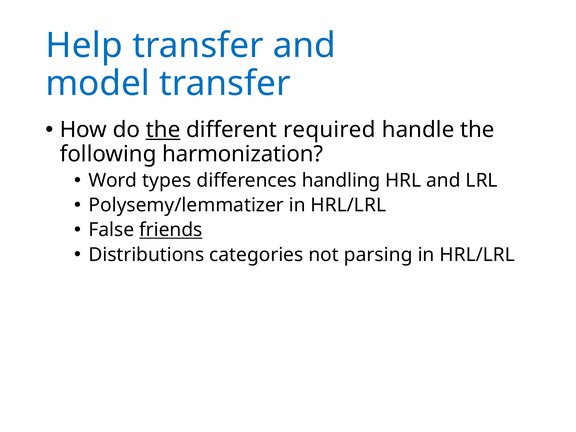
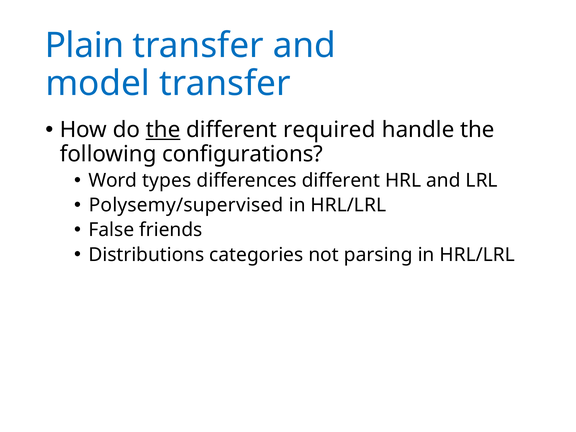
Help: Help -> Plain (84, 46)
harmonization: harmonization -> configurations (243, 154)
differences handling: handling -> different (341, 181)
Polysemy/lemmatizer: Polysemy/lemmatizer -> Polysemy/supervised (186, 205)
friends underline: present -> none (171, 230)
